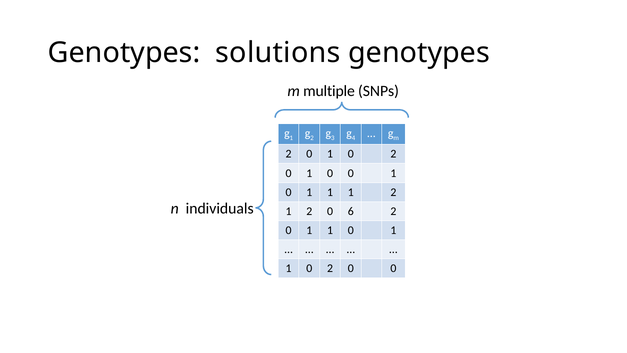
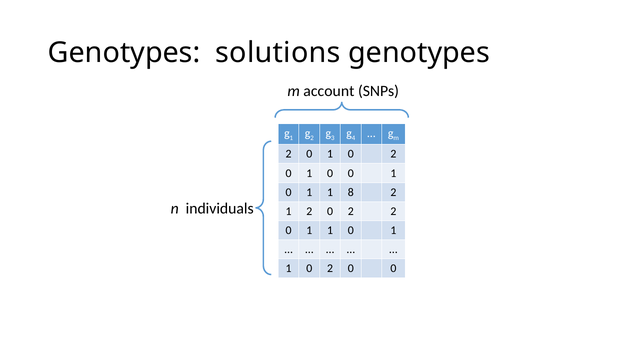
multiple: multiple -> account (329, 91)
1 1 1: 1 -> 8 (351, 192)
2 0 6: 6 -> 2 (351, 211)
